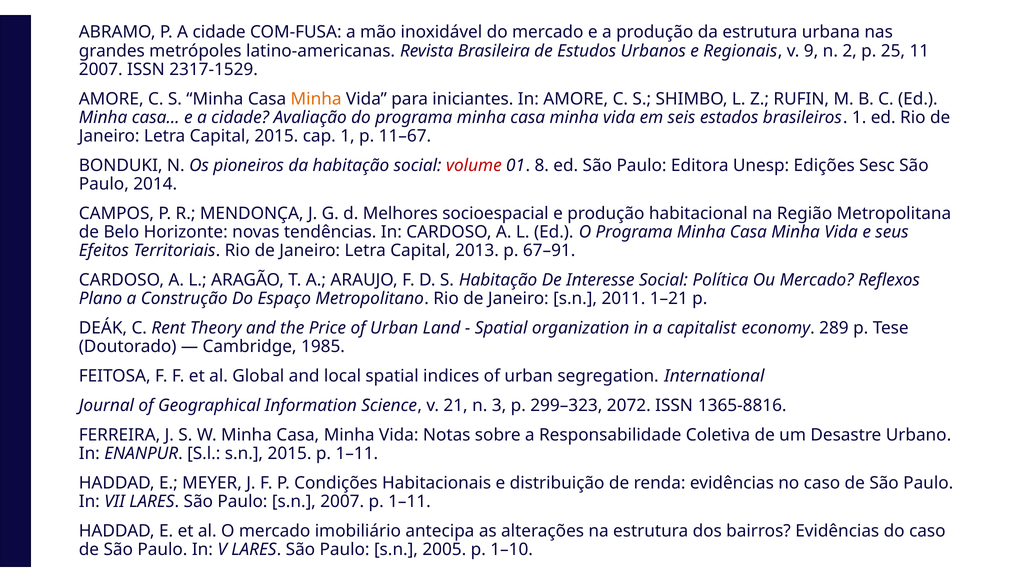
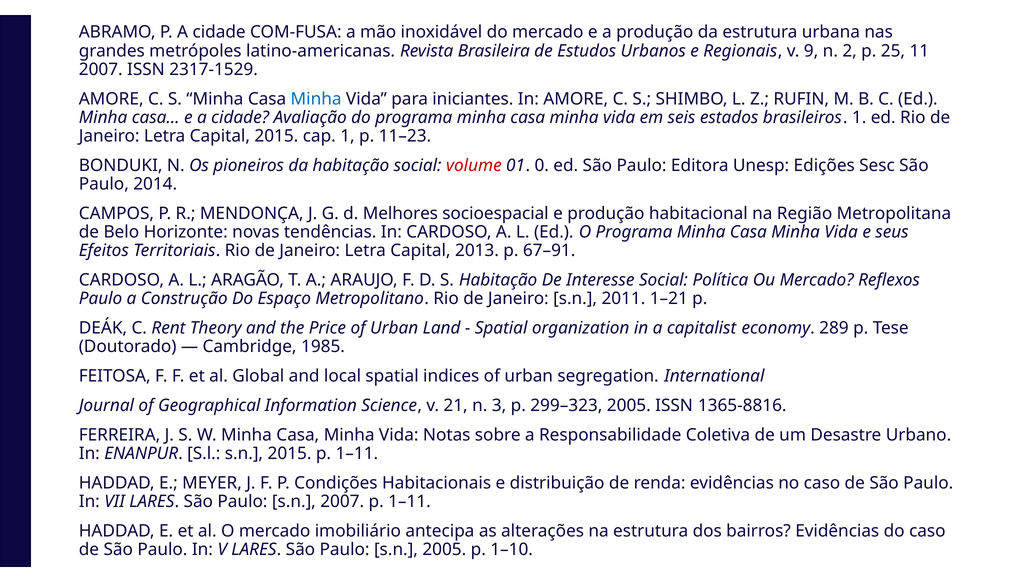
Minha colour: orange -> blue (316, 99)
11–67: 11–67 -> 11–23 (405, 136)
8: 8 -> 0 (542, 165)
Plano: Plano -> Paulo (101, 299)
299–323 2072: 2072 -> 2005 (629, 405)
